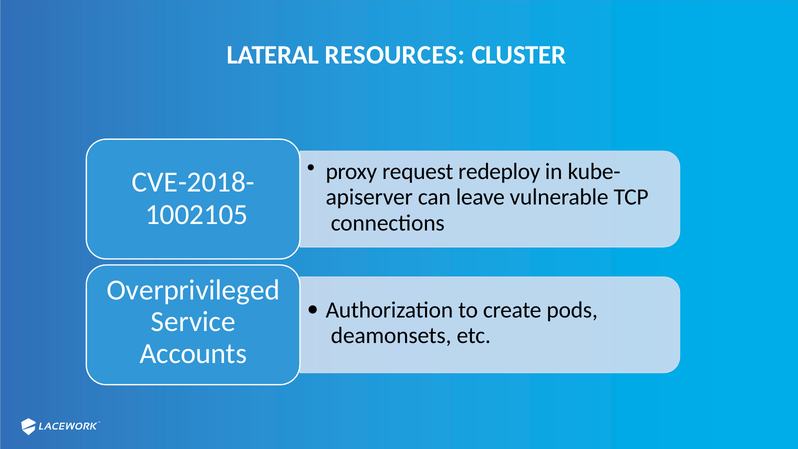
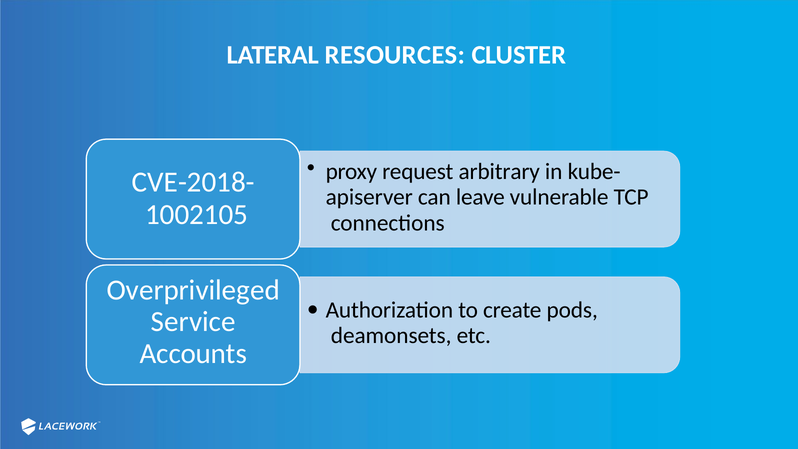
redeploy: redeploy -> arbitrary (499, 171)
